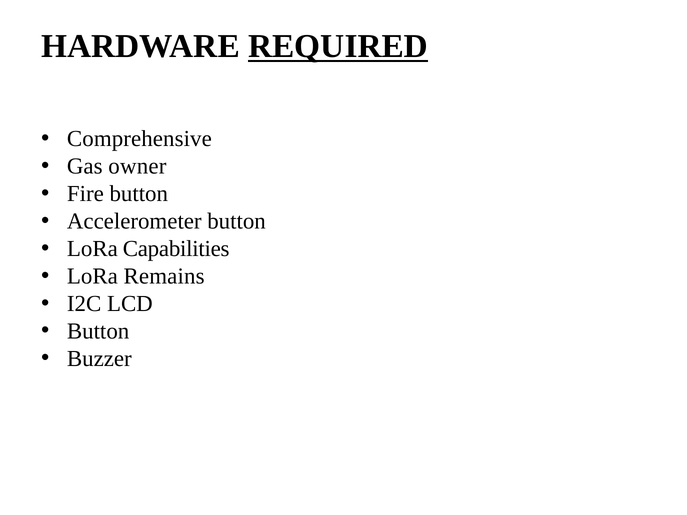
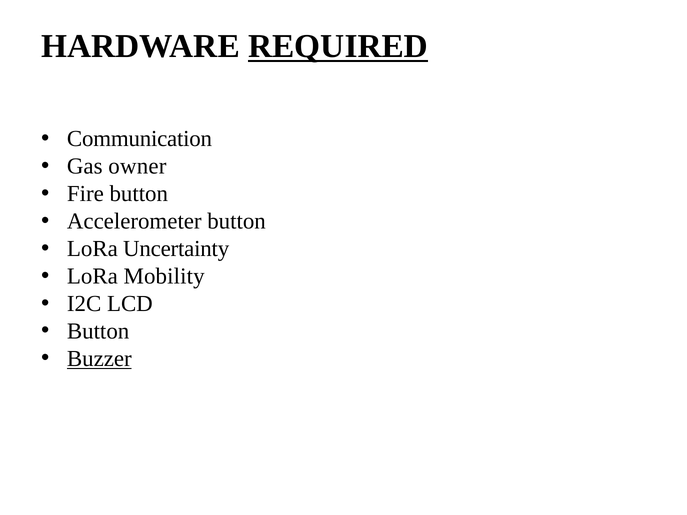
Comprehensive: Comprehensive -> Communication (140, 139)
Capabilities: Capabilities -> Uncertainty (176, 249)
Remains: Remains -> Mobility (164, 276)
Buzzer underline: none -> present (99, 359)
